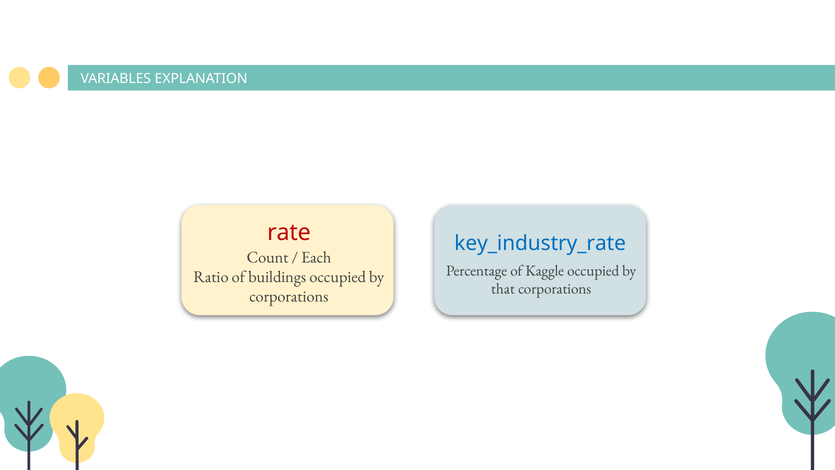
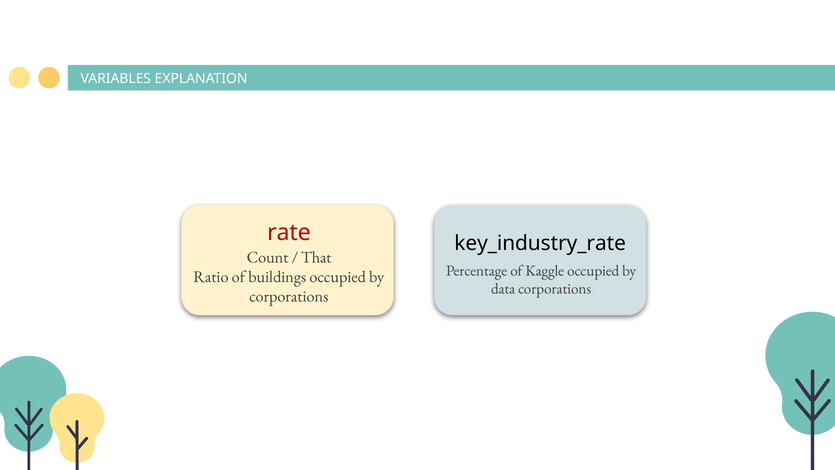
key_industry_rate colour: blue -> black (540, 243)
Each: Each -> That (316, 257)
that: that -> data (503, 289)
